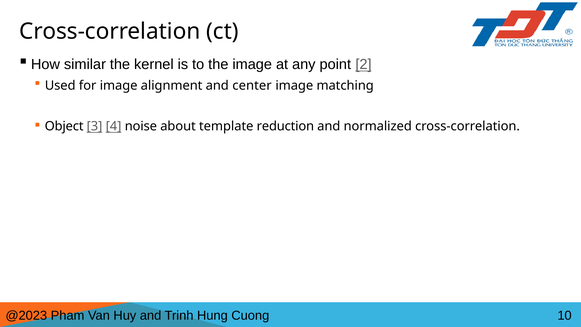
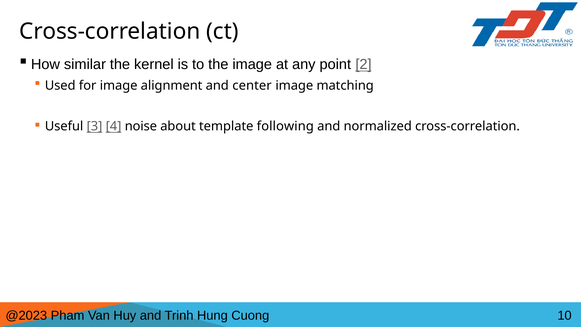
Object: Object -> Useful (64, 126)
reduction: reduction -> following (285, 126)
